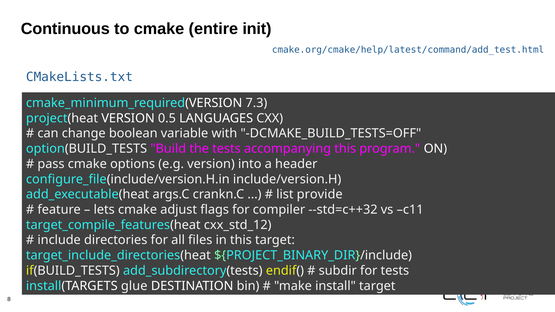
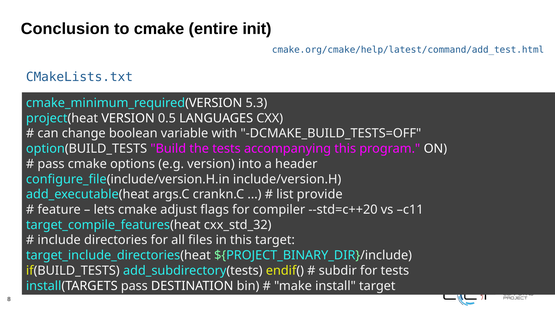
Continuous: Continuous -> Conclusion (65, 29)
7.3: 7.3 -> 5.3 (256, 103)
--std=c++32: --std=c++32 -> --std=c++20 (343, 210)
cxx_std_12: cxx_std_12 -> cxx_std_32 (238, 225)
install(TARGETS glue: glue -> pass (134, 286)
